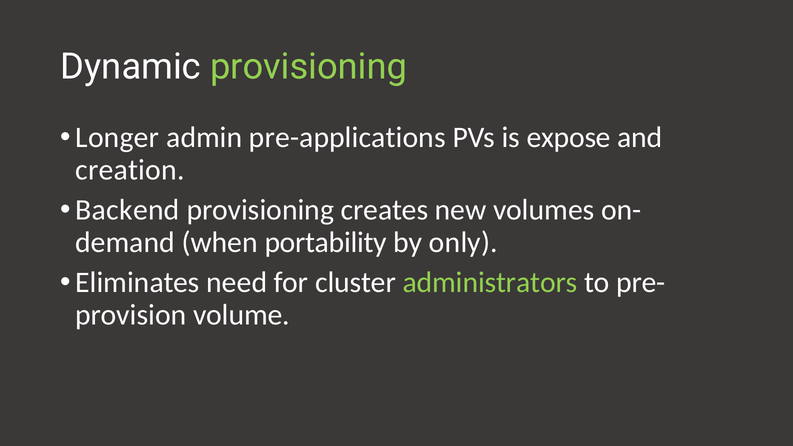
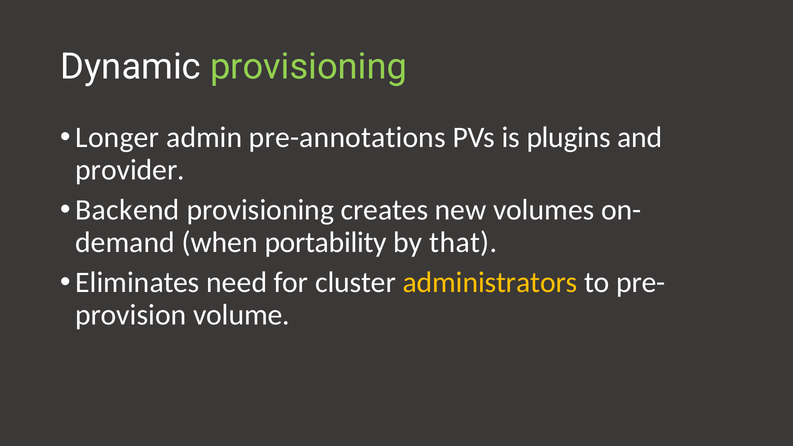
pre-applications: pre-applications -> pre-annotations (347, 138)
expose: expose -> plugins (569, 138)
creation: creation -> provider (130, 170)
only: only -> that (463, 242)
administrators colour: light green -> yellow (490, 283)
